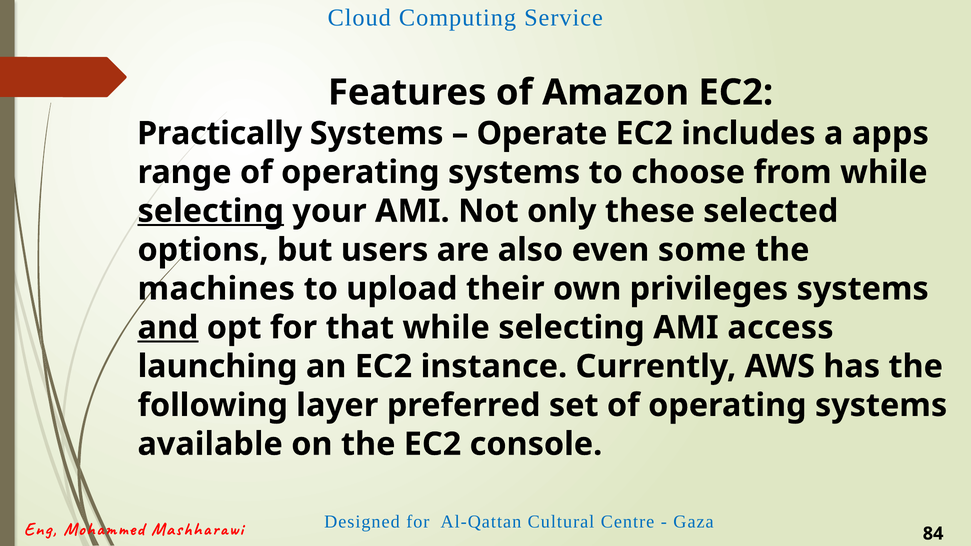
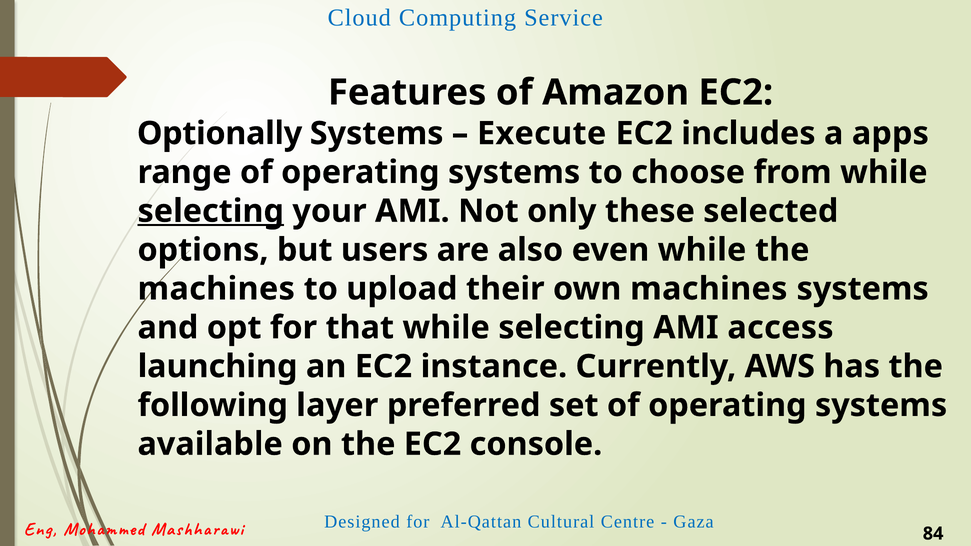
Practically: Practically -> Optionally (220, 134)
Operate: Operate -> Execute (542, 134)
even some: some -> while (702, 250)
own privileges: privileges -> machines (709, 289)
and underline: present -> none (168, 328)
